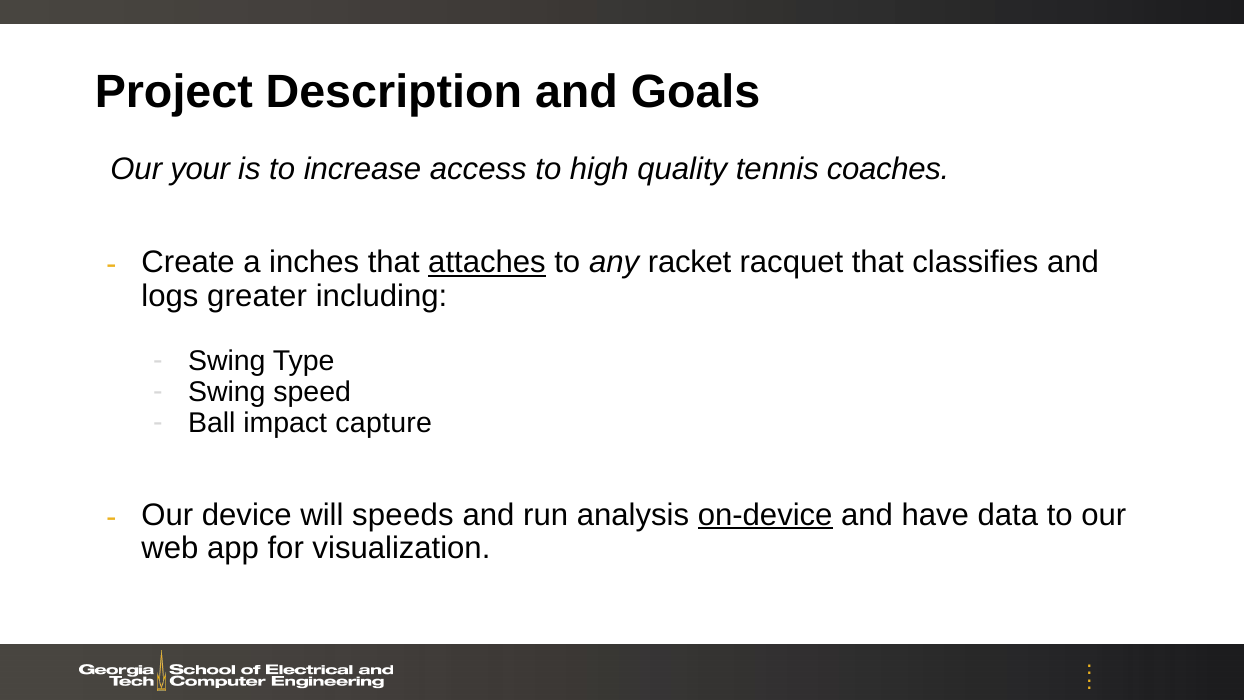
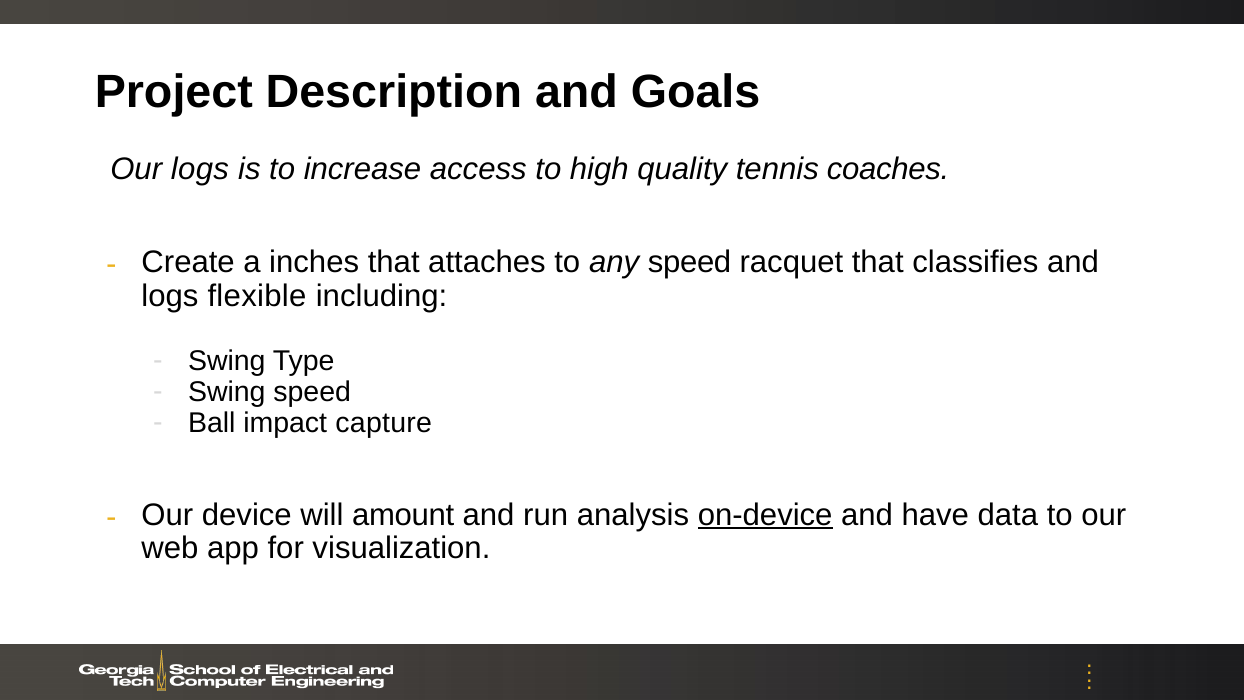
Our your: your -> logs (200, 169)
attaches underline: present -> none (487, 262)
any racket: racket -> speed (690, 262)
greater: greater -> flexible (257, 296)
speeds: speeds -> amount (403, 515)
